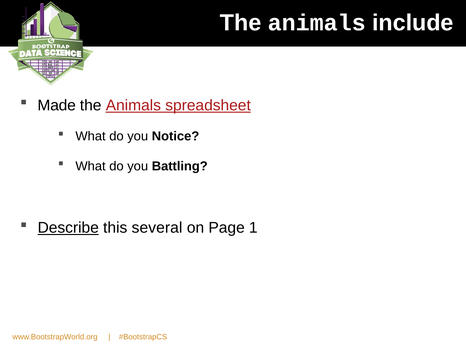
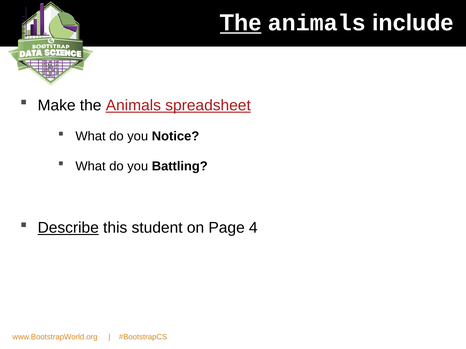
The underline: none -> present (241, 23)
Made: Made -> Make (57, 105)
several: several -> student (157, 228)
1: 1 -> 4 (253, 228)
